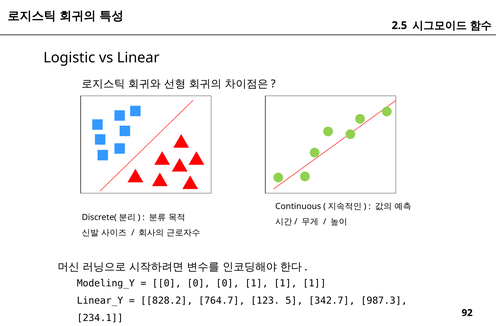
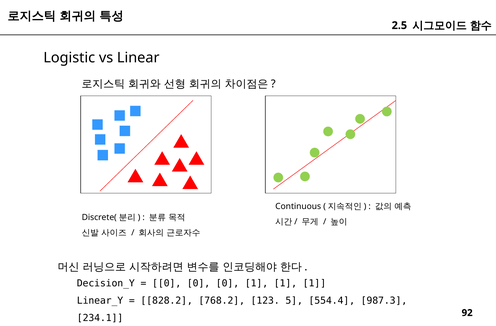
Modeling_Y: Modeling_Y -> Decision_Y (106, 283)
764.7: 764.7 -> 768.2 (222, 300)
342.7: 342.7 -> 554.4 (332, 300)
